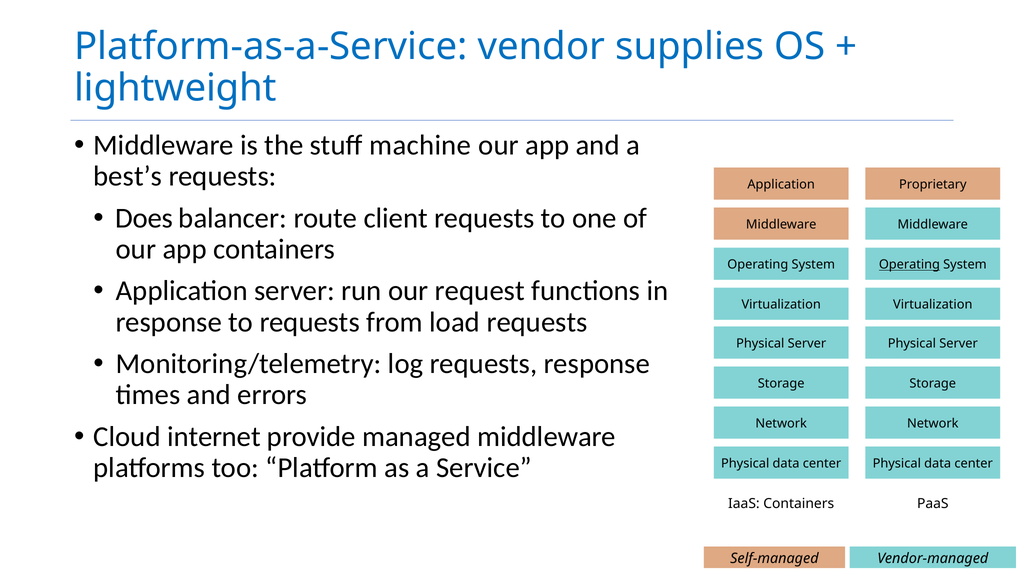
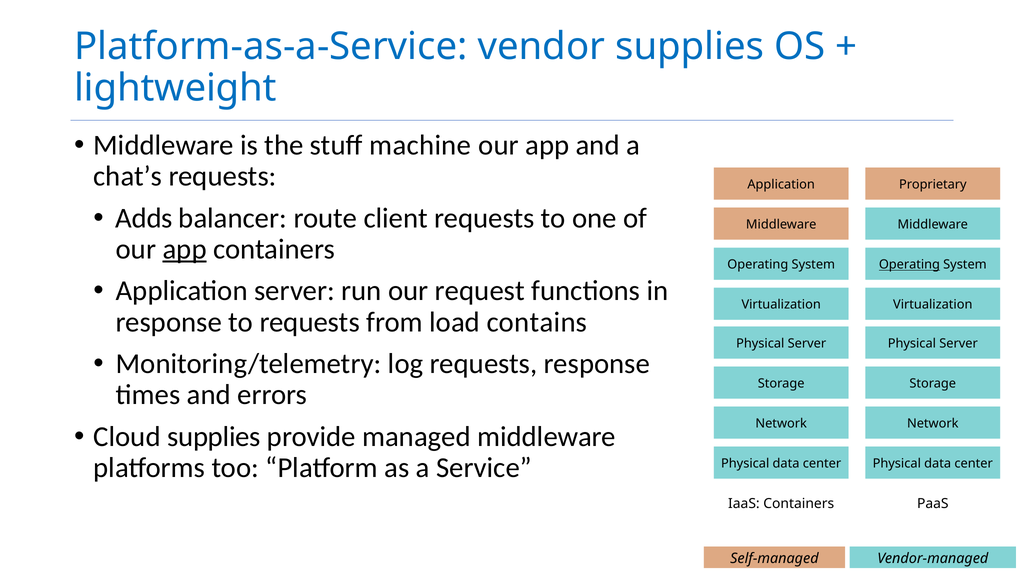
best’s: best’s -> chat’s (128, 176)
Does: Does -> Adds (144, 218)
app underline: none -> present (185, 249)
load requests: requests -> contains (537, 322)
Cloud internet: internet -> supplies (214, 437)
